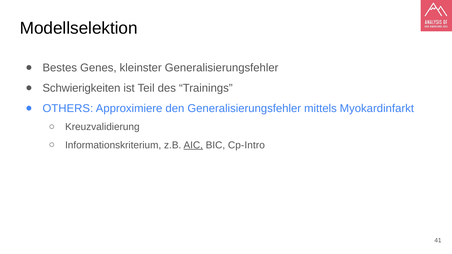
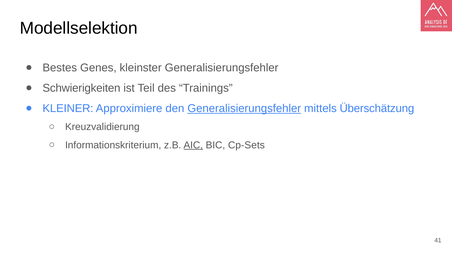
OTHERS: OTHERS -> KLEINER (68, 108)
Generalisierungsfehler underline: none -> present (244, 108)
Myokardinfarkt: Myokardinfarkt -> Überschätzung (377, 108)
Cp-Intro: Cp-Intro -> Cp-Sets (246, 145)
